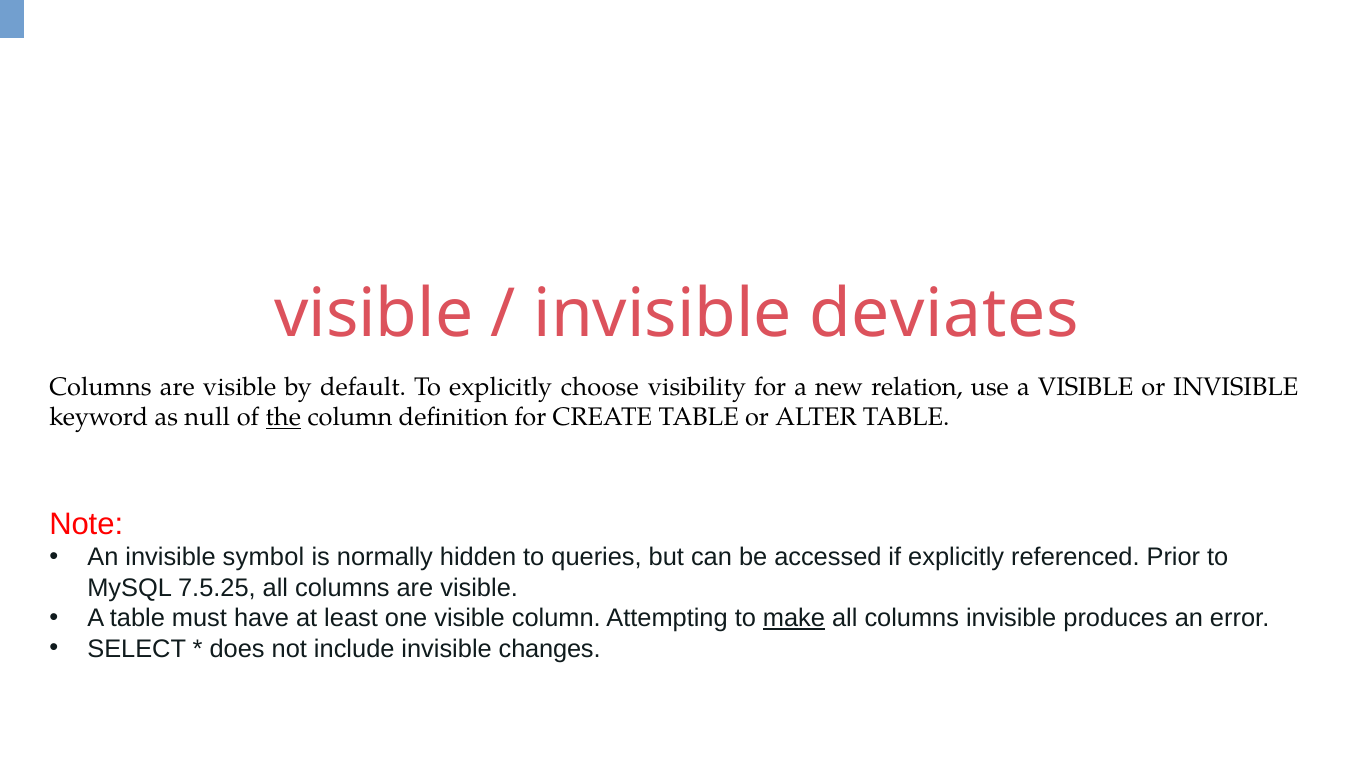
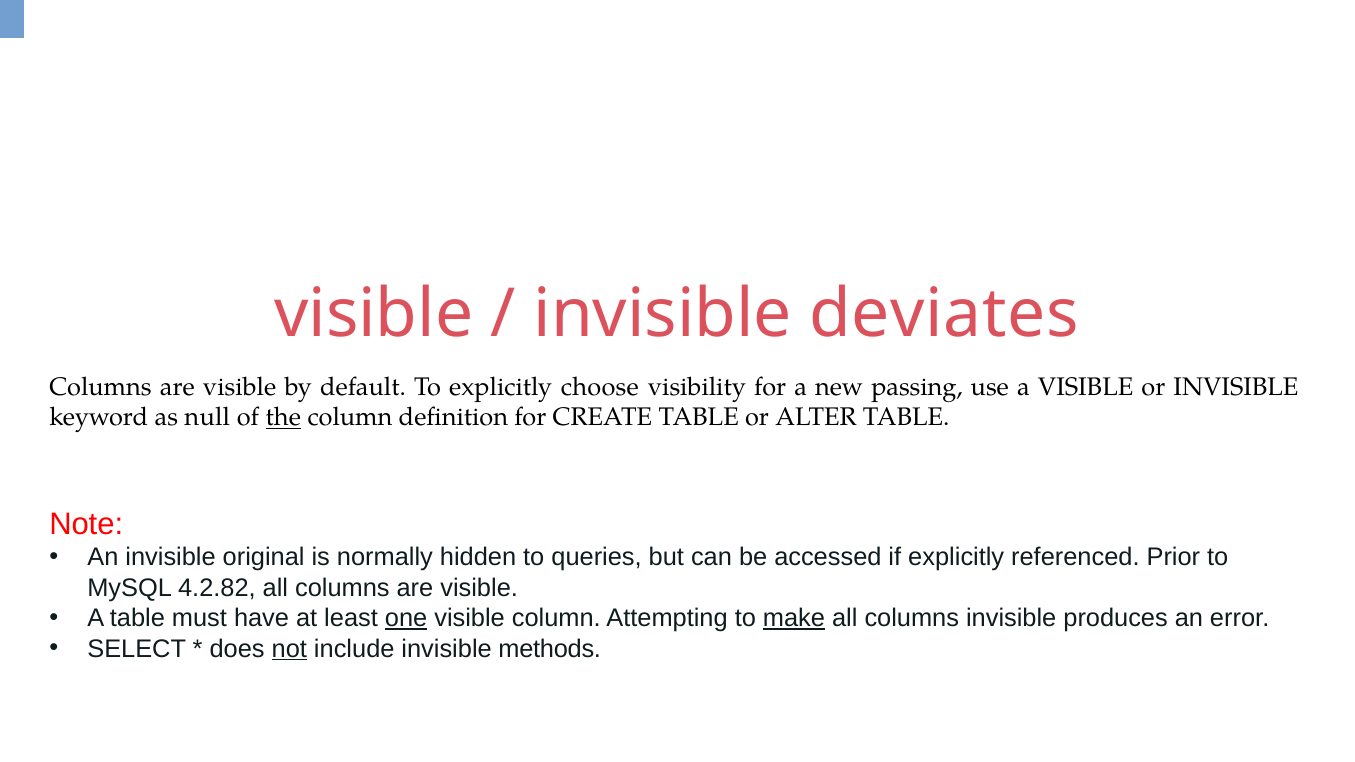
relation: relation -> passing (917, 387)
symbol: symbol -> original (264, 557)
7.5.25: 7.5.25 -> 4.2.82 (217, 588)
one underline: none -> present (406, 618)
not underline: none -> present (289, 649)
changes: changes -> methods (550, 649)
